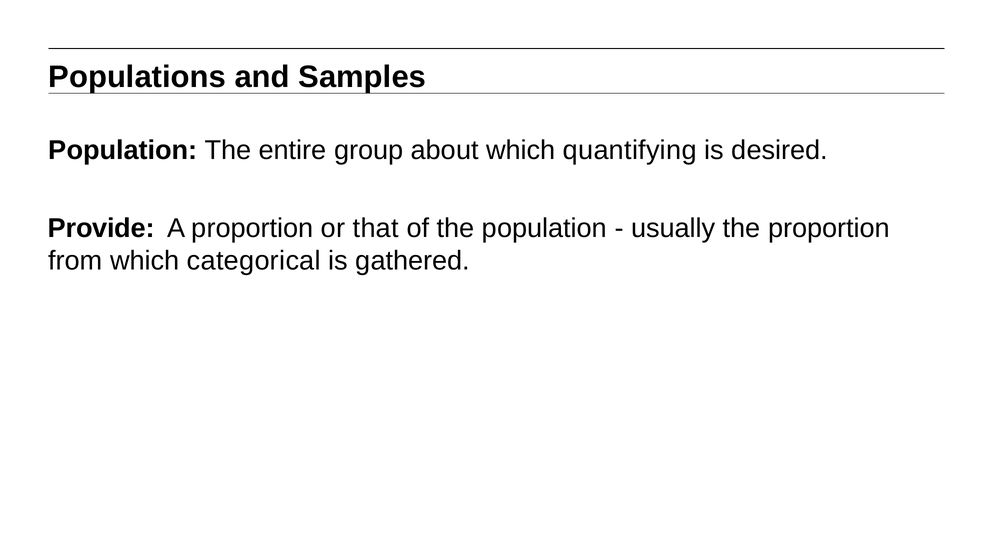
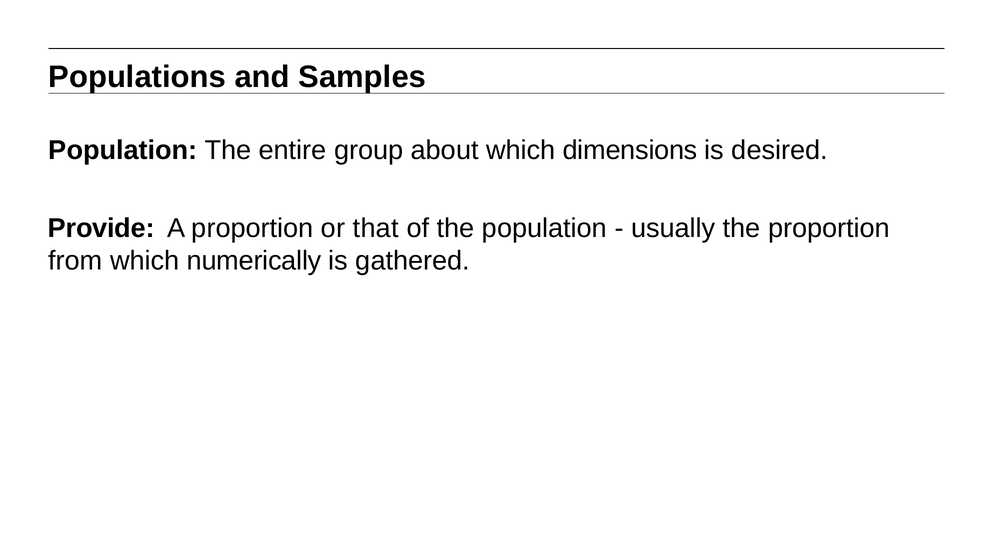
quantifying: quantifying -> dimensions (630, 150)
categorical: categorical -> numerically (254, 261)
